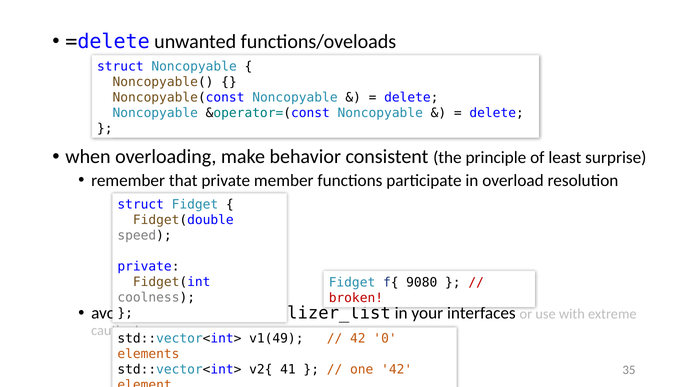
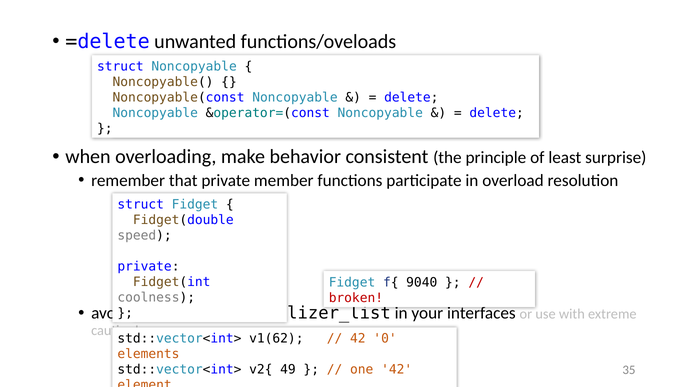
9080: 9080 -> 9040 (422, 282)
v1(49: v1(49 -> v1(62 (276, 339)
41: 41 -> 49 (288, 370)
